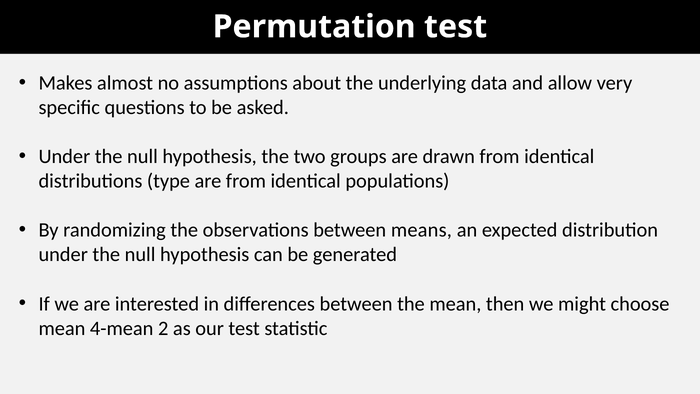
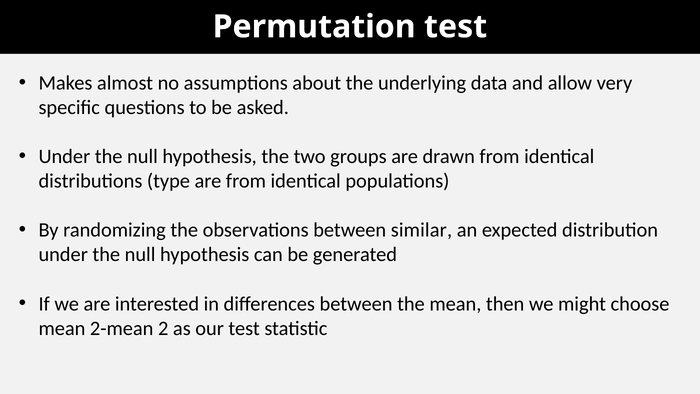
means: means -> similar (421, 230)
4-mean: 4-mean -> 2-mean (122, 328)
